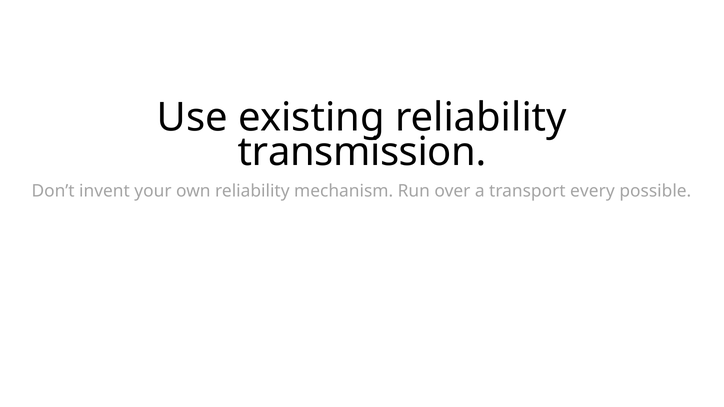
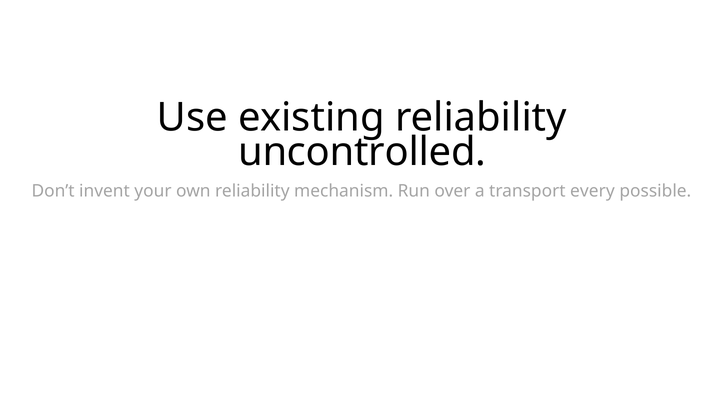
transmission: transmission -> uncontrolled (362, 152)
